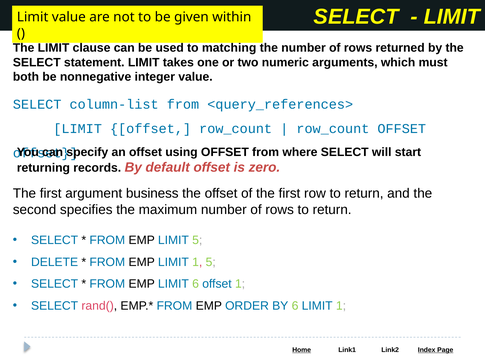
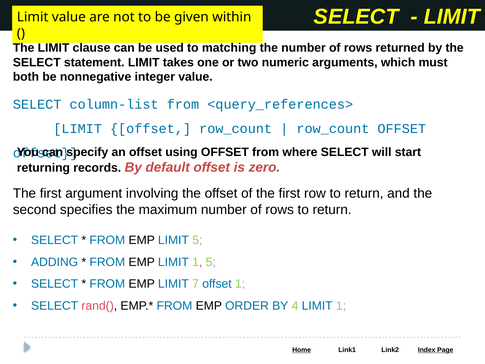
business: business -> involving (152, 193)
DELETE: DELETE -> ADDING (55, 262)
LIMIT 6: 6 -> 7 (196, 284)
BY 6: 6 -> 4 (295, 306)
